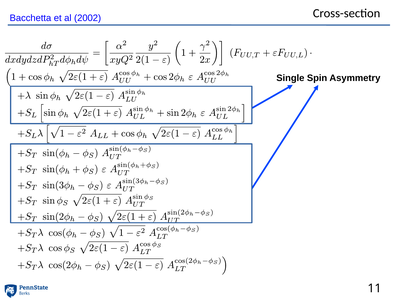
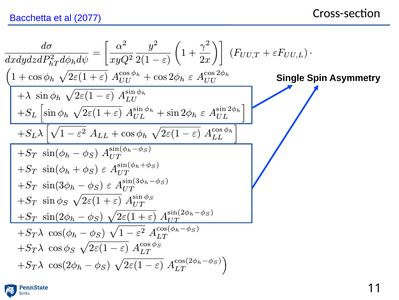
2002: 2002 -> 2077 (88, 18)
